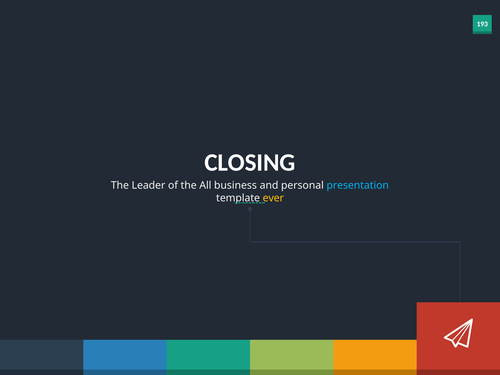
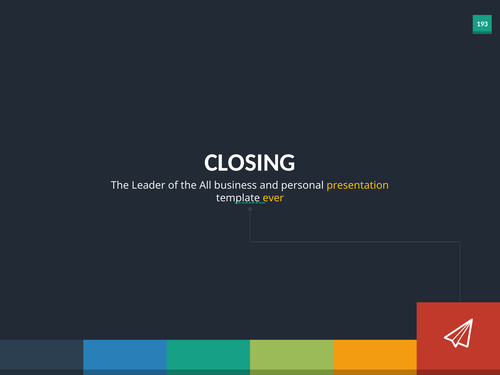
presentation colour: light blue -> yellow (358, 186)
